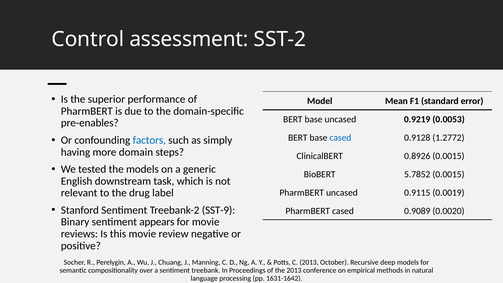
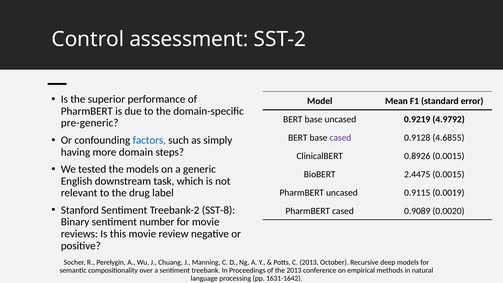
0.0053: 0.0053 -> 4.9792 (449, 119)
pre-enables: pre-enables -> pre-generic (90, 123)
cased colour: blue -> purple (340, 138)
1.2772: 1.2772 -> 4.6855 (448, 138)
5.7852: 5.7852 -> 2.4475 (417, 174)
SST-9: SST-9 -> SST-8 (218, 210)
appears: appears -> number (157, 222)
